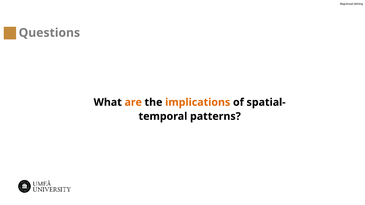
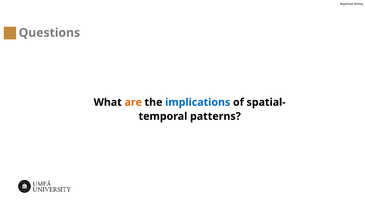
implications colour: orange -> blue (198, 102)
